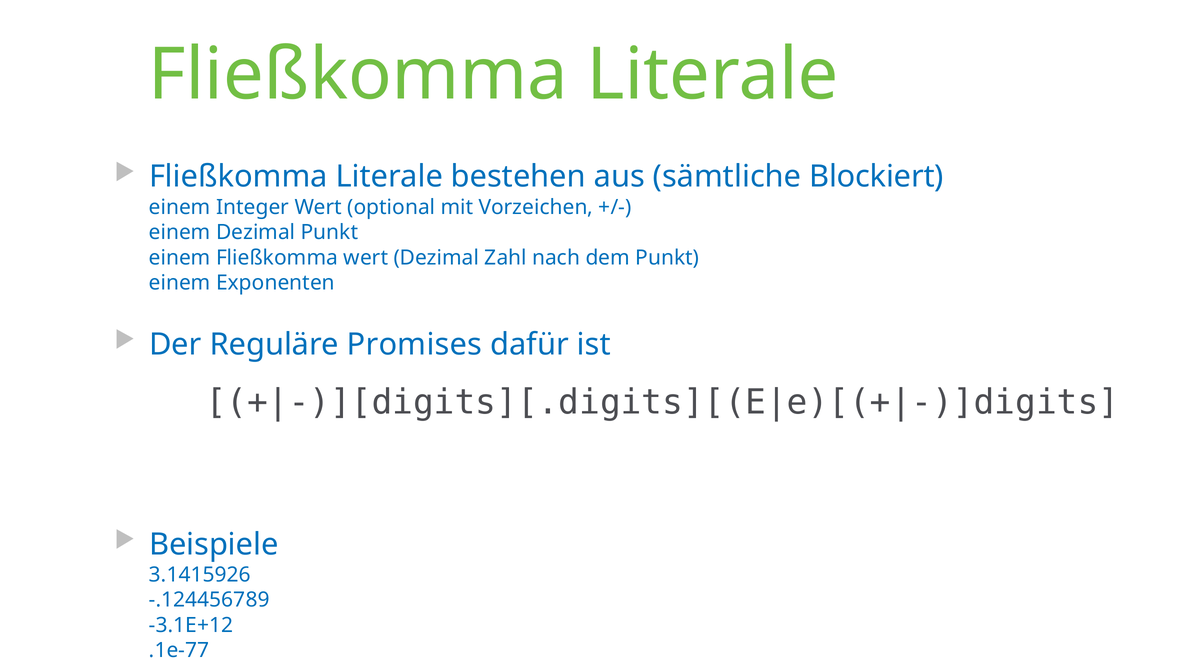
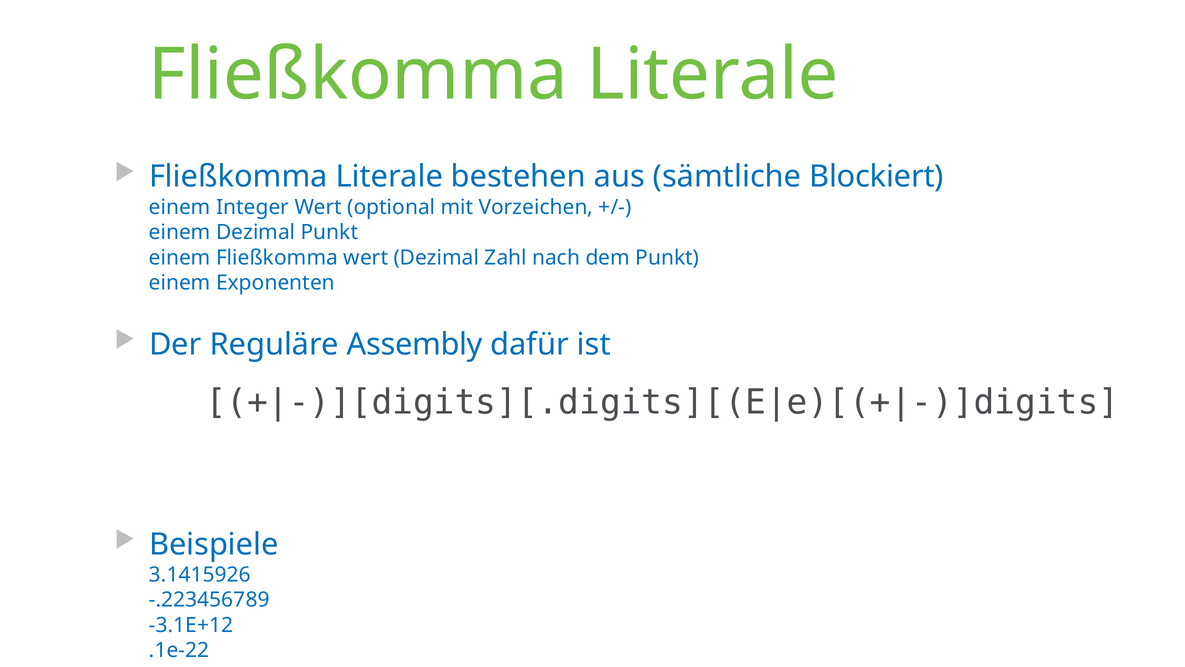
Promises: Promises -> Assembly (415, 344)
-.124456789: -.124456789 -> -.223456789 (209, 600)
.1e-77: .1e-77 -> .1e-22 (179, 650)
